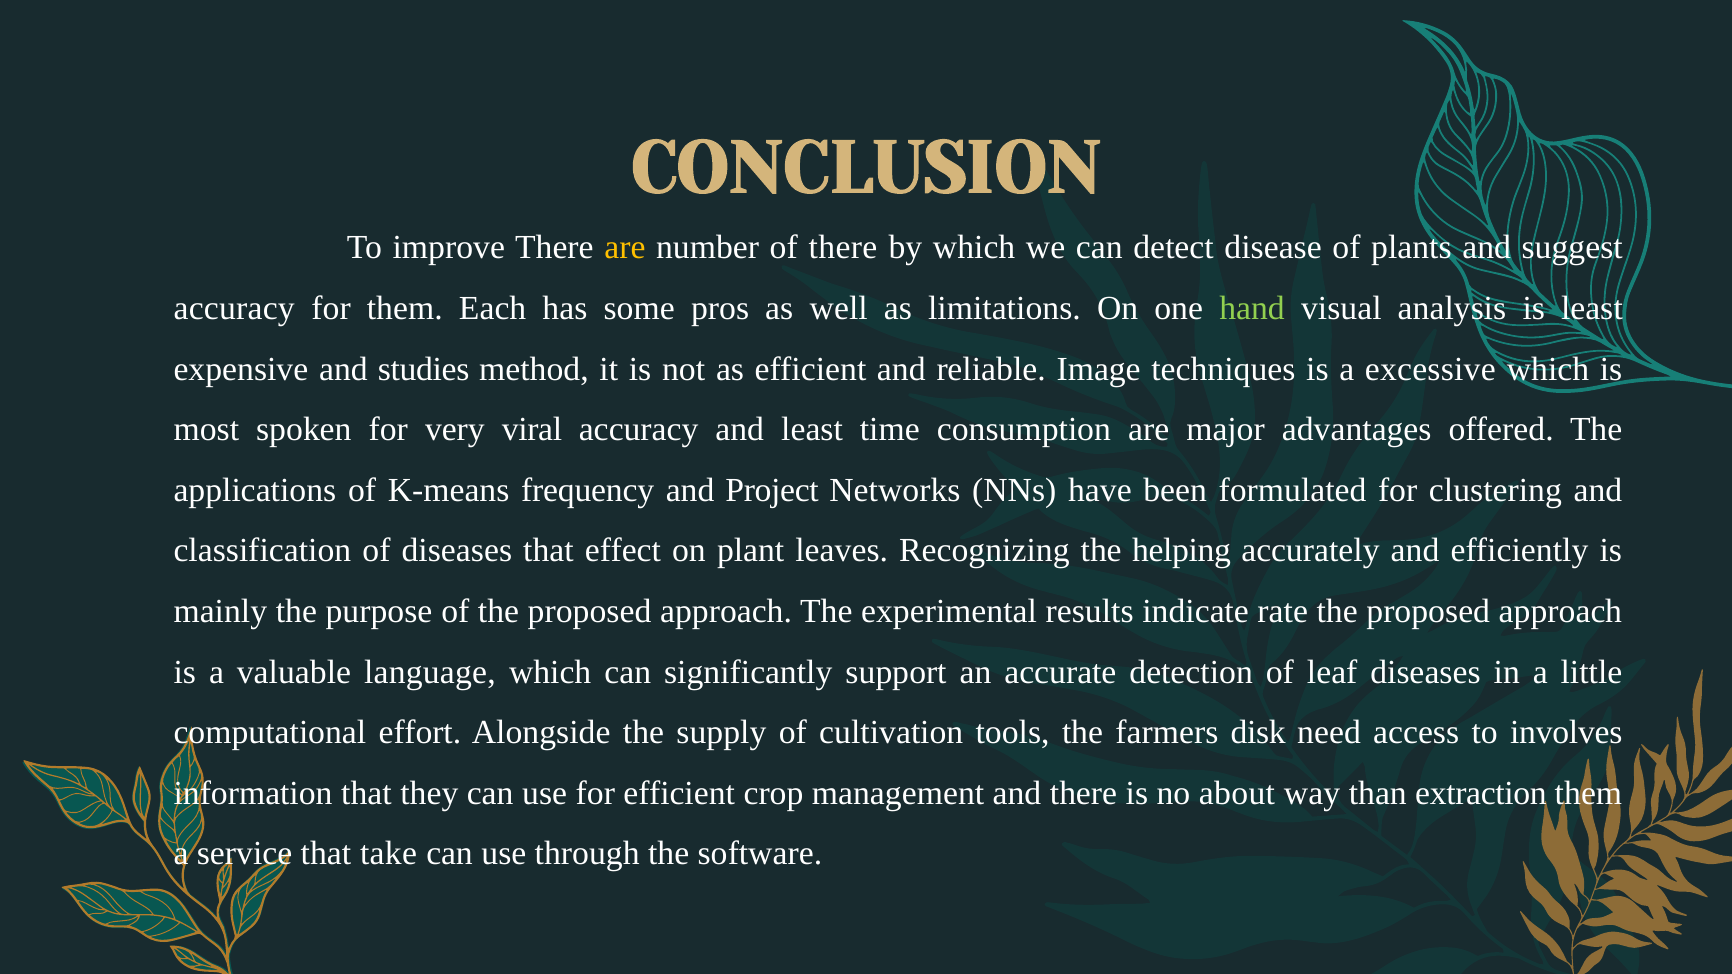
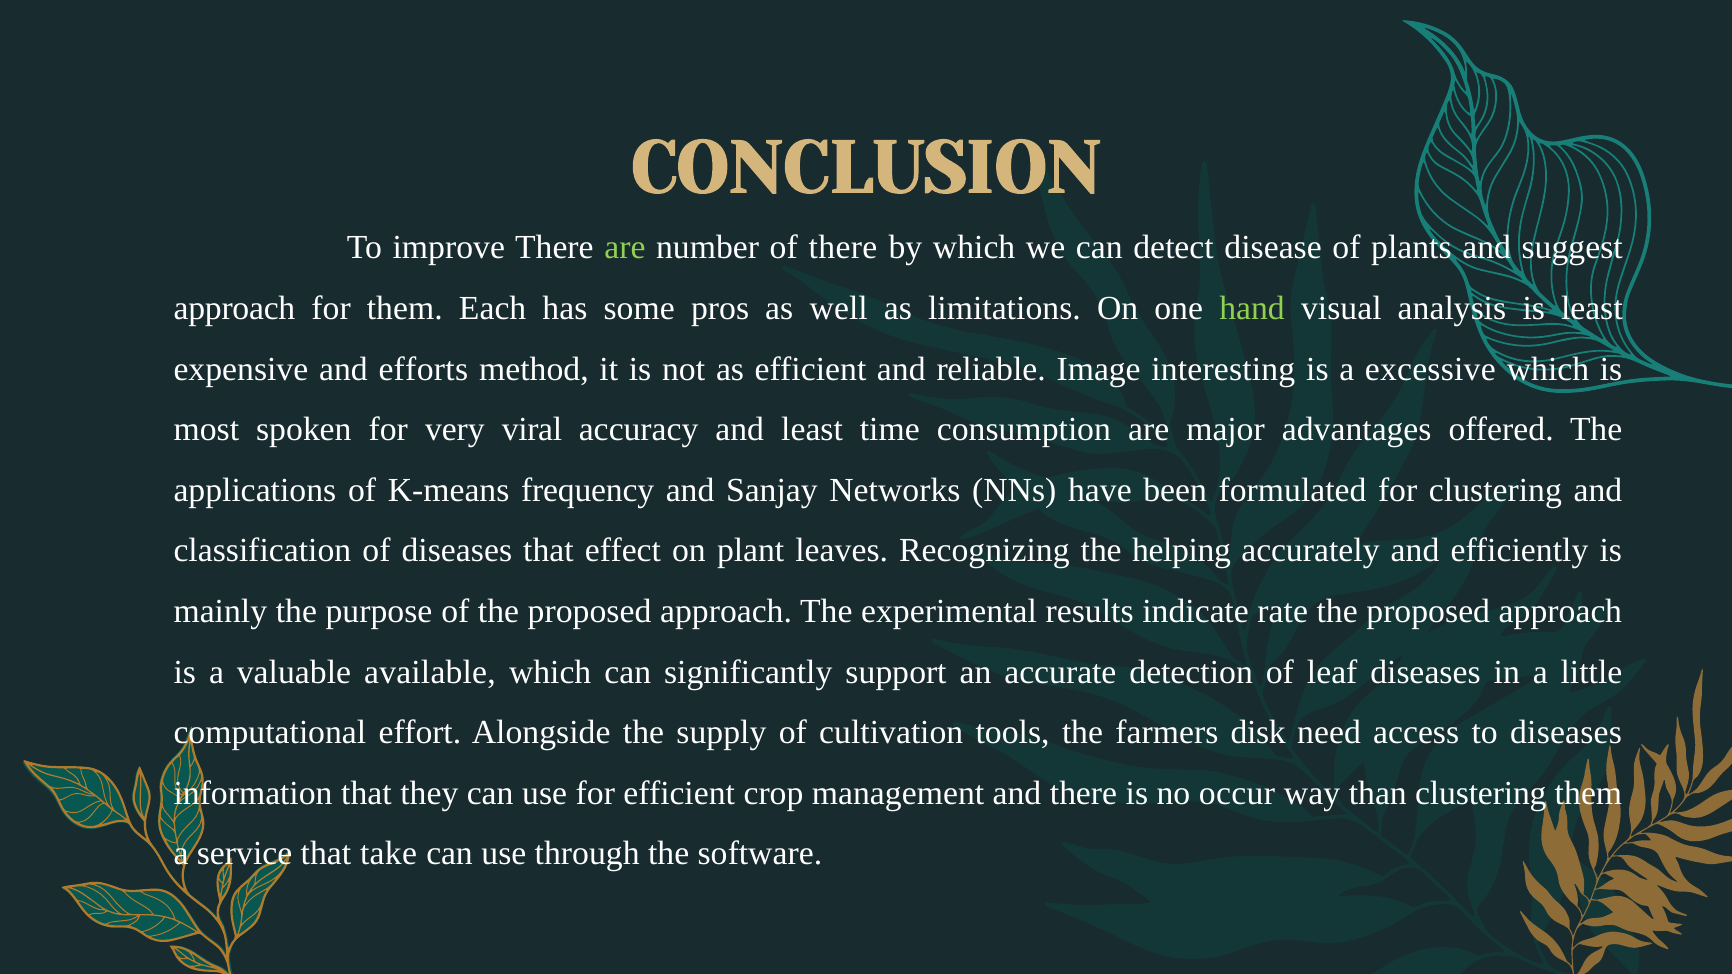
are colour: yellow -> light green (625, 248)
accuracy: accuracy -> approach (234, 308)
studies: studies -> efforts (423, 369)
techniques: techniques -> interesting (1223, 369)
Project: Project -> Sanjay (772, 490)
language: language -> available (430, 672)
to involves: involves -> diseases (1566, 733)
about: about -> occur (1237, 793)
than extraction: extraction -> clustering (1481, 793)
